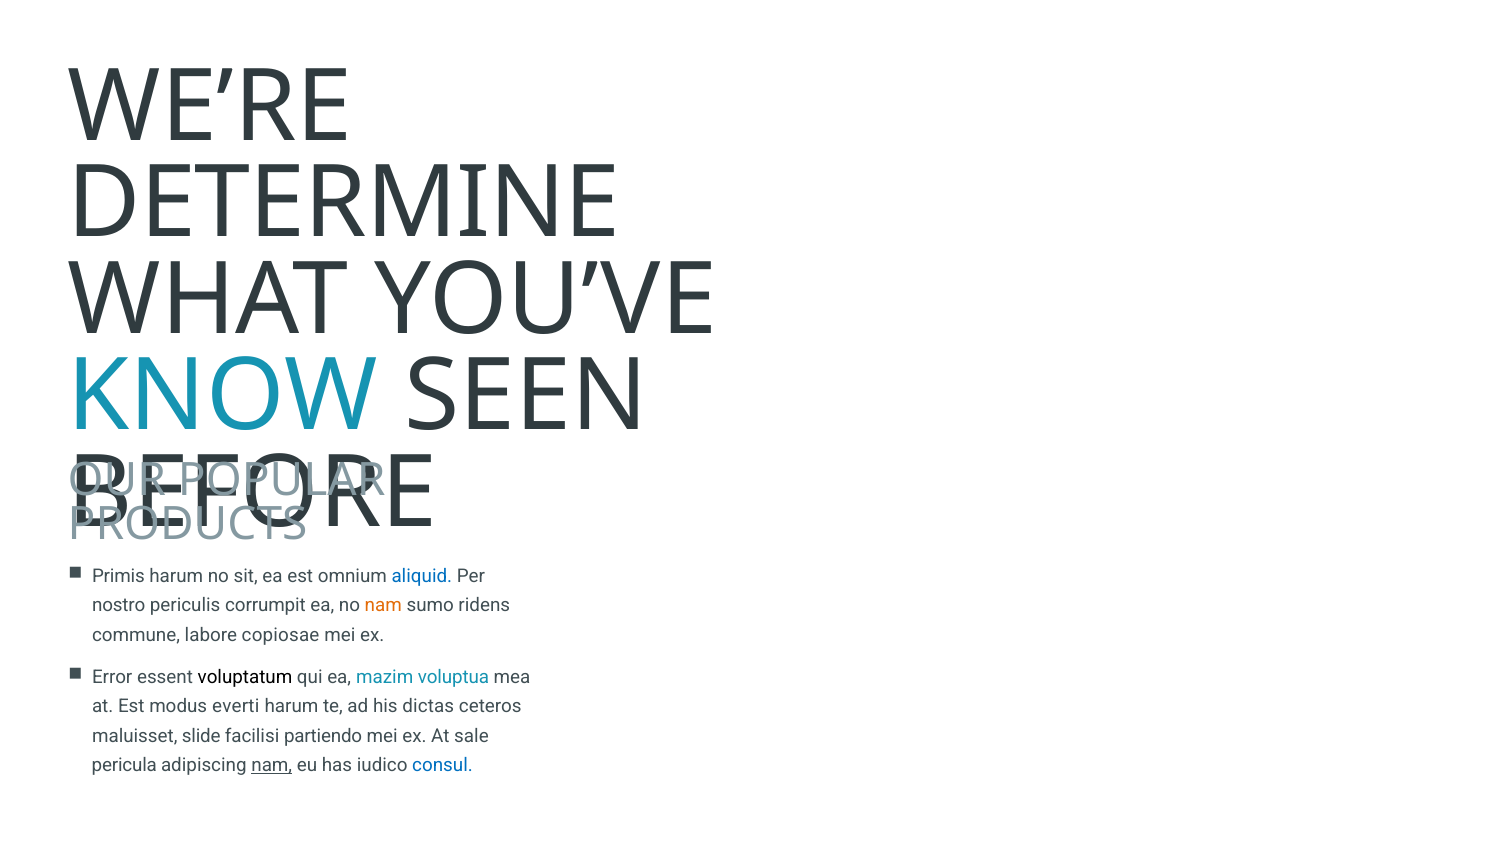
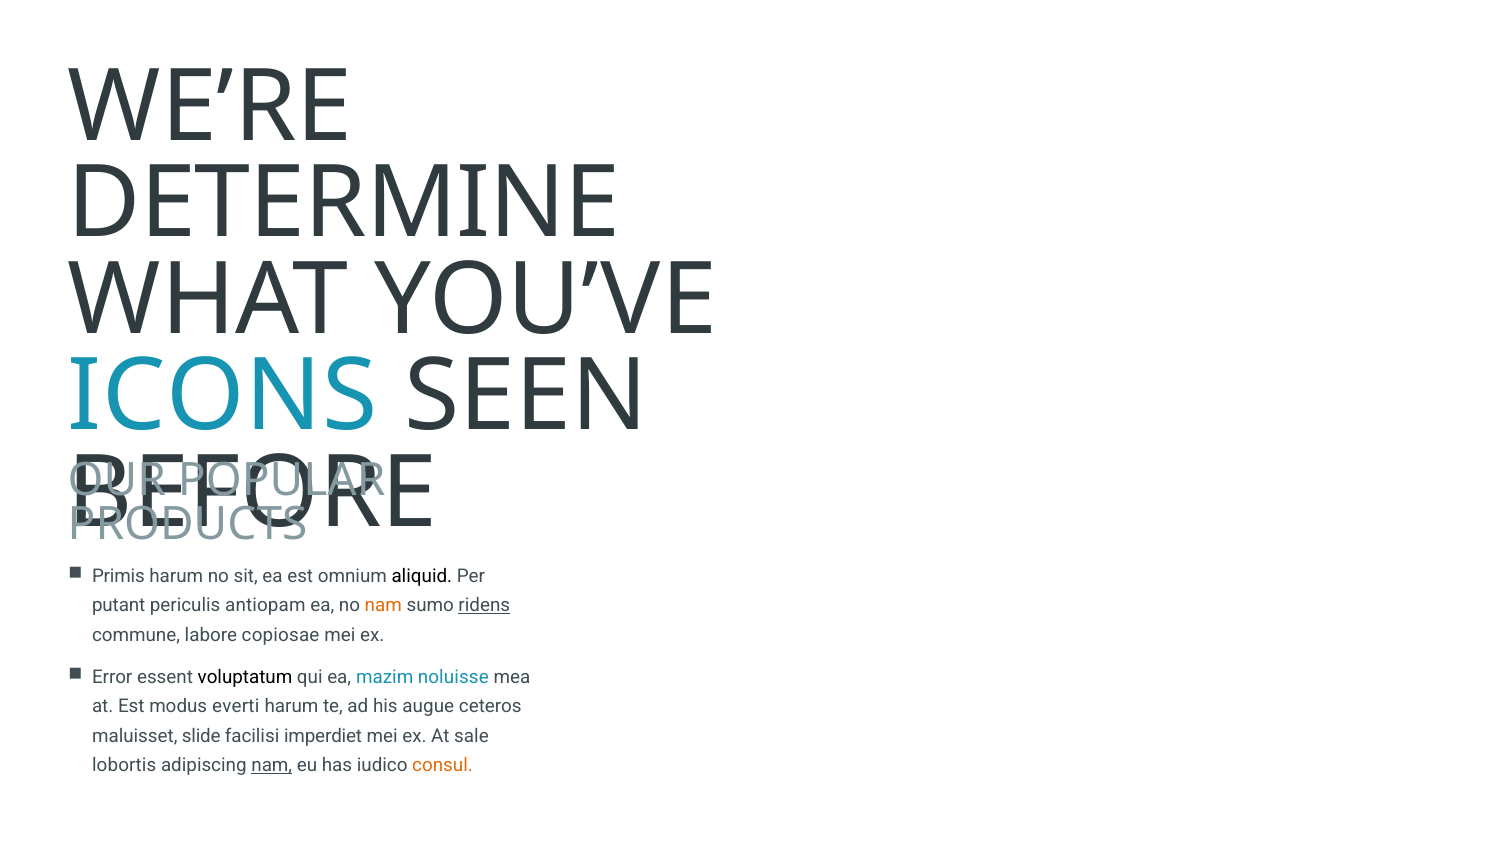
KNOW: KNOW -> ICONS (223, 397)
aliquid colour: blue -> black (422, 576)
nostro: nostro -> putant (119, 605)
corrumpit: corrumpit -> antiopam (265, 605)
ridens underline: none -> present (484, 605)
voluptua: voluptua -> noluisse (453, 677)
dictas: dictas -> augue (428, 706)
partiendo: partiendo -> imperdiet (323, 735)
pericula: pericula -> lobortis (124, 765)
consul colour: blue -> orange (443, 765)
